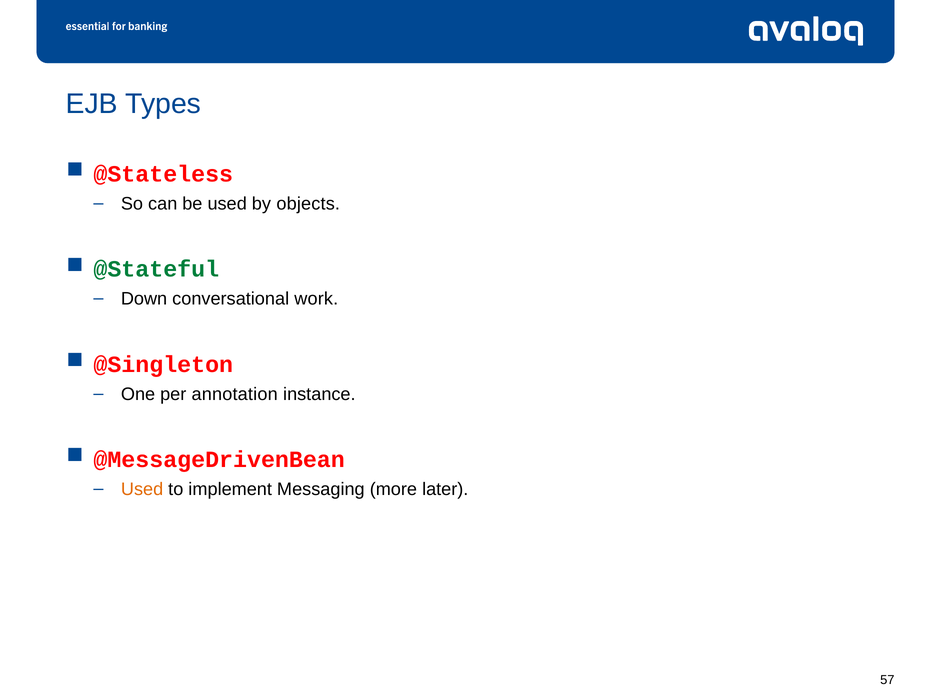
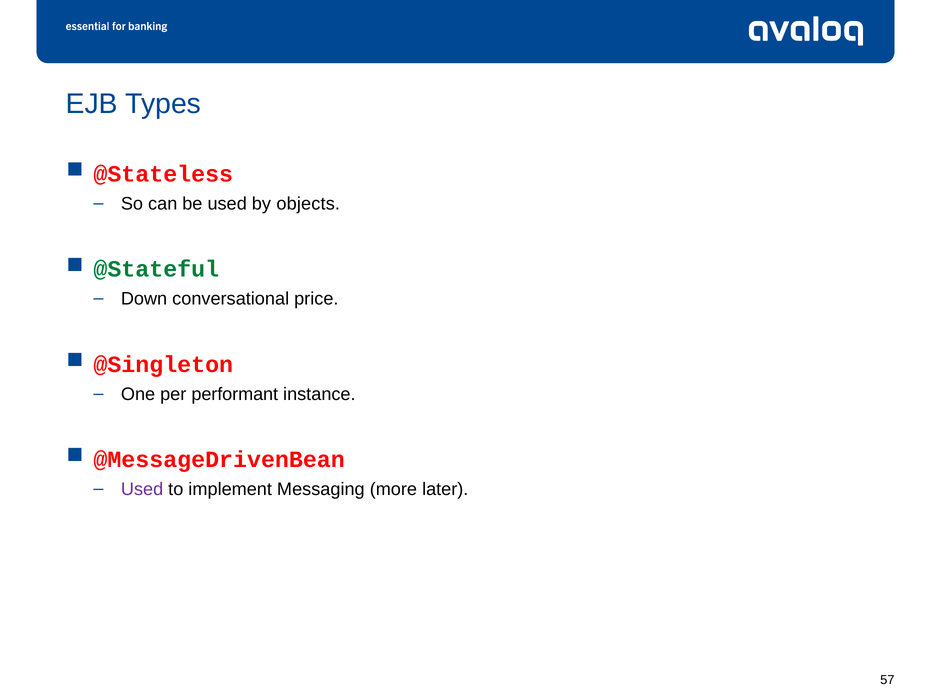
work: work -> price (316, 299)
annotation: annotation -> performant (235, 394)
Used colour: orange -> purple (142, 489)
